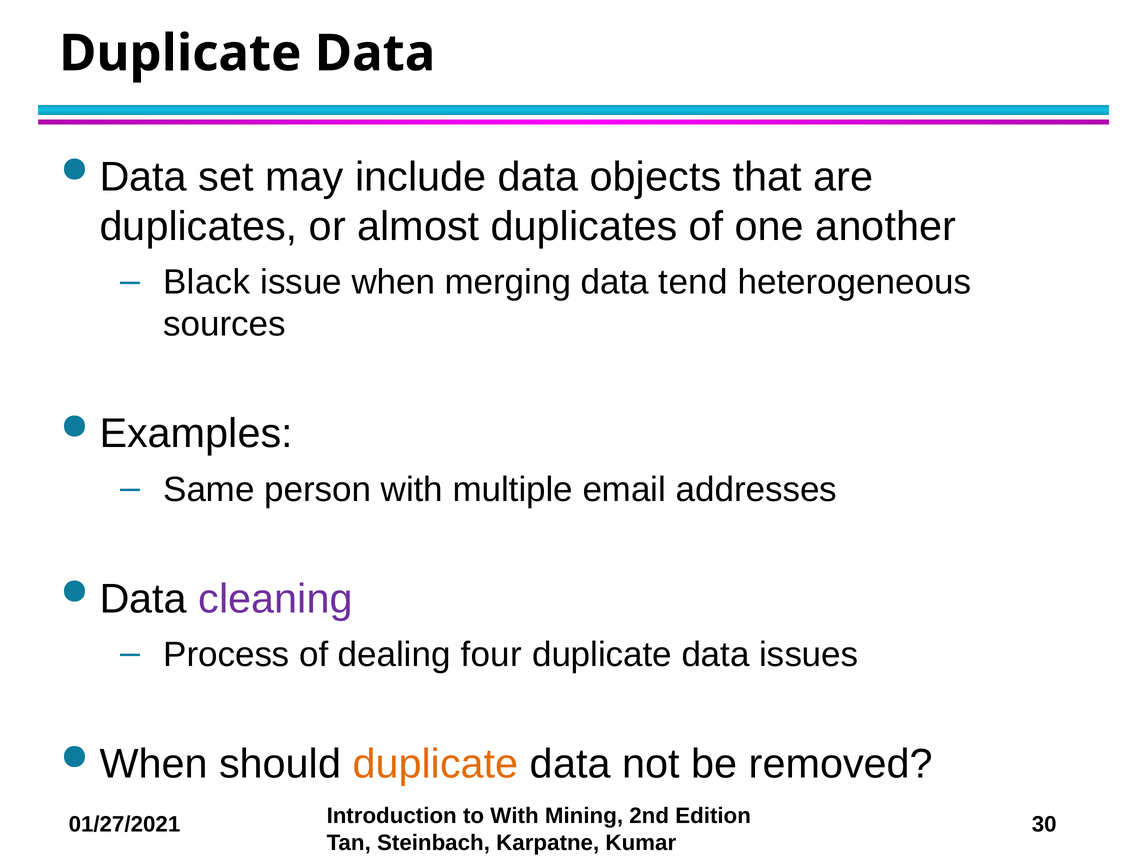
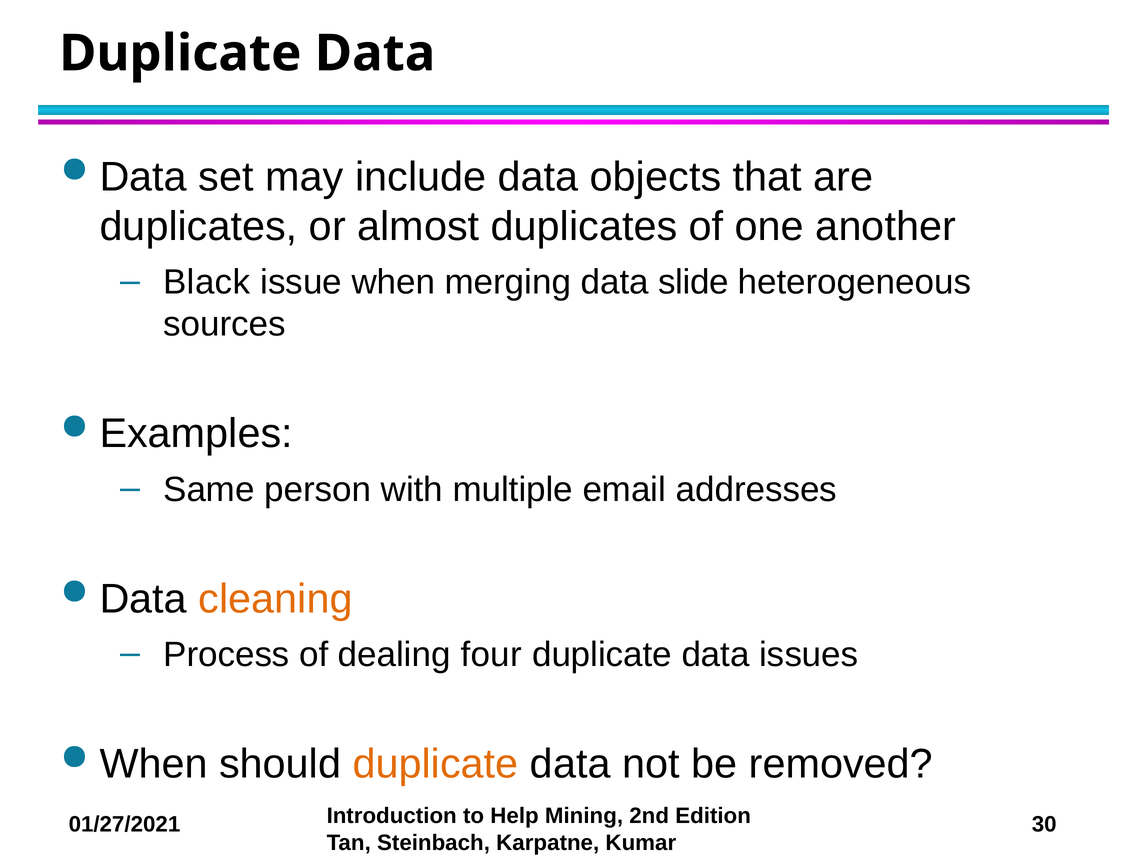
tend: tend -> slide (693, 282)
cleaning colour: purple -> orange (276, 598)
With: With -> Help (515, 815)
